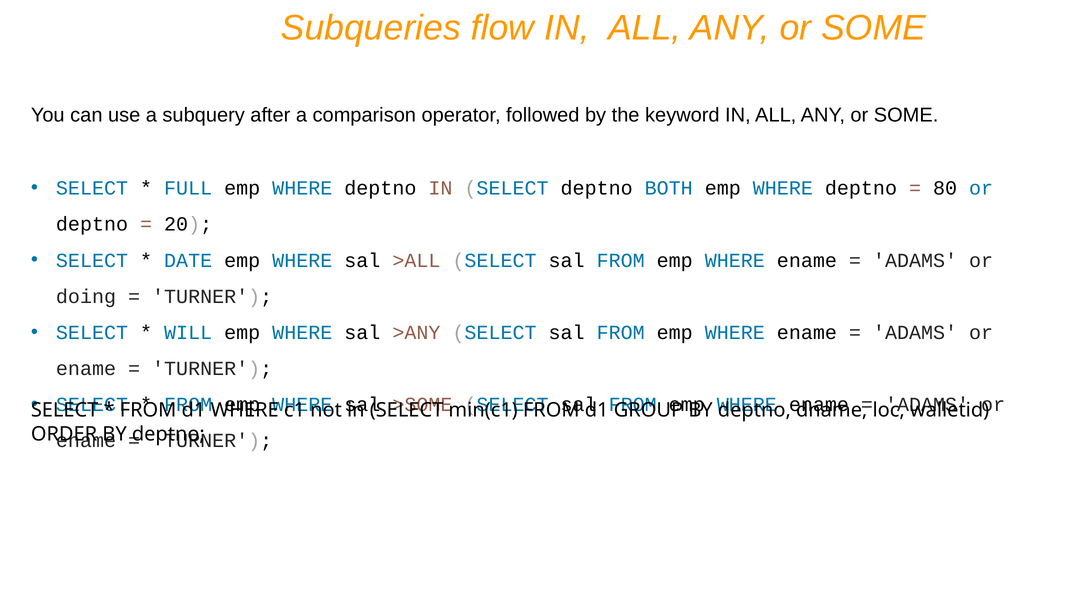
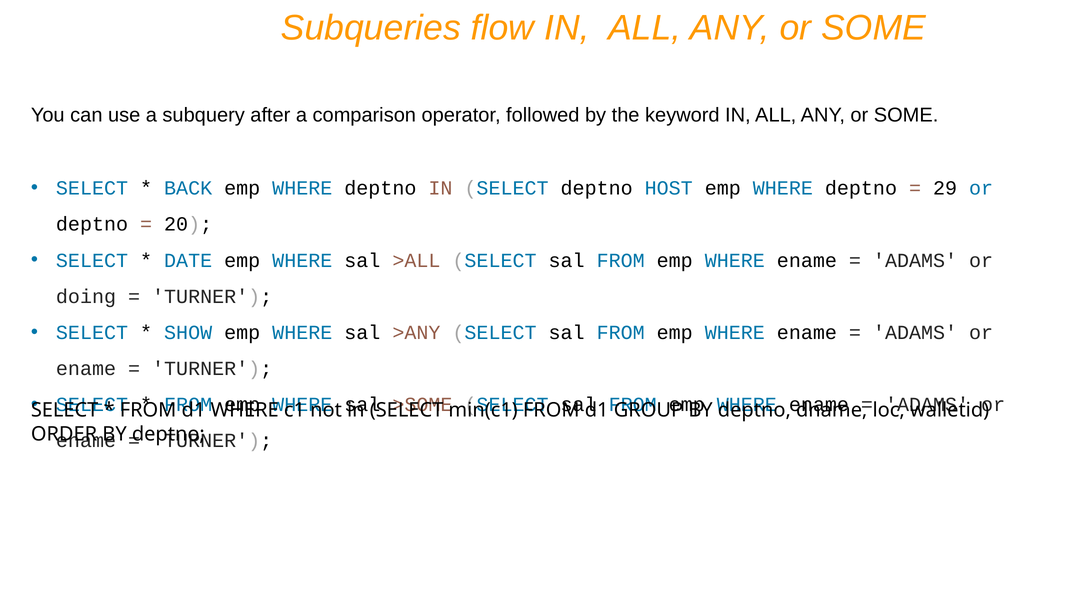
FULL: FULL -> BACK (188, 188)
BOTH: BOTH -> HOST (669, 188)
80: 80 -> 29 (945, 188)
WILL: WILL -> SHOW (188, 332)
